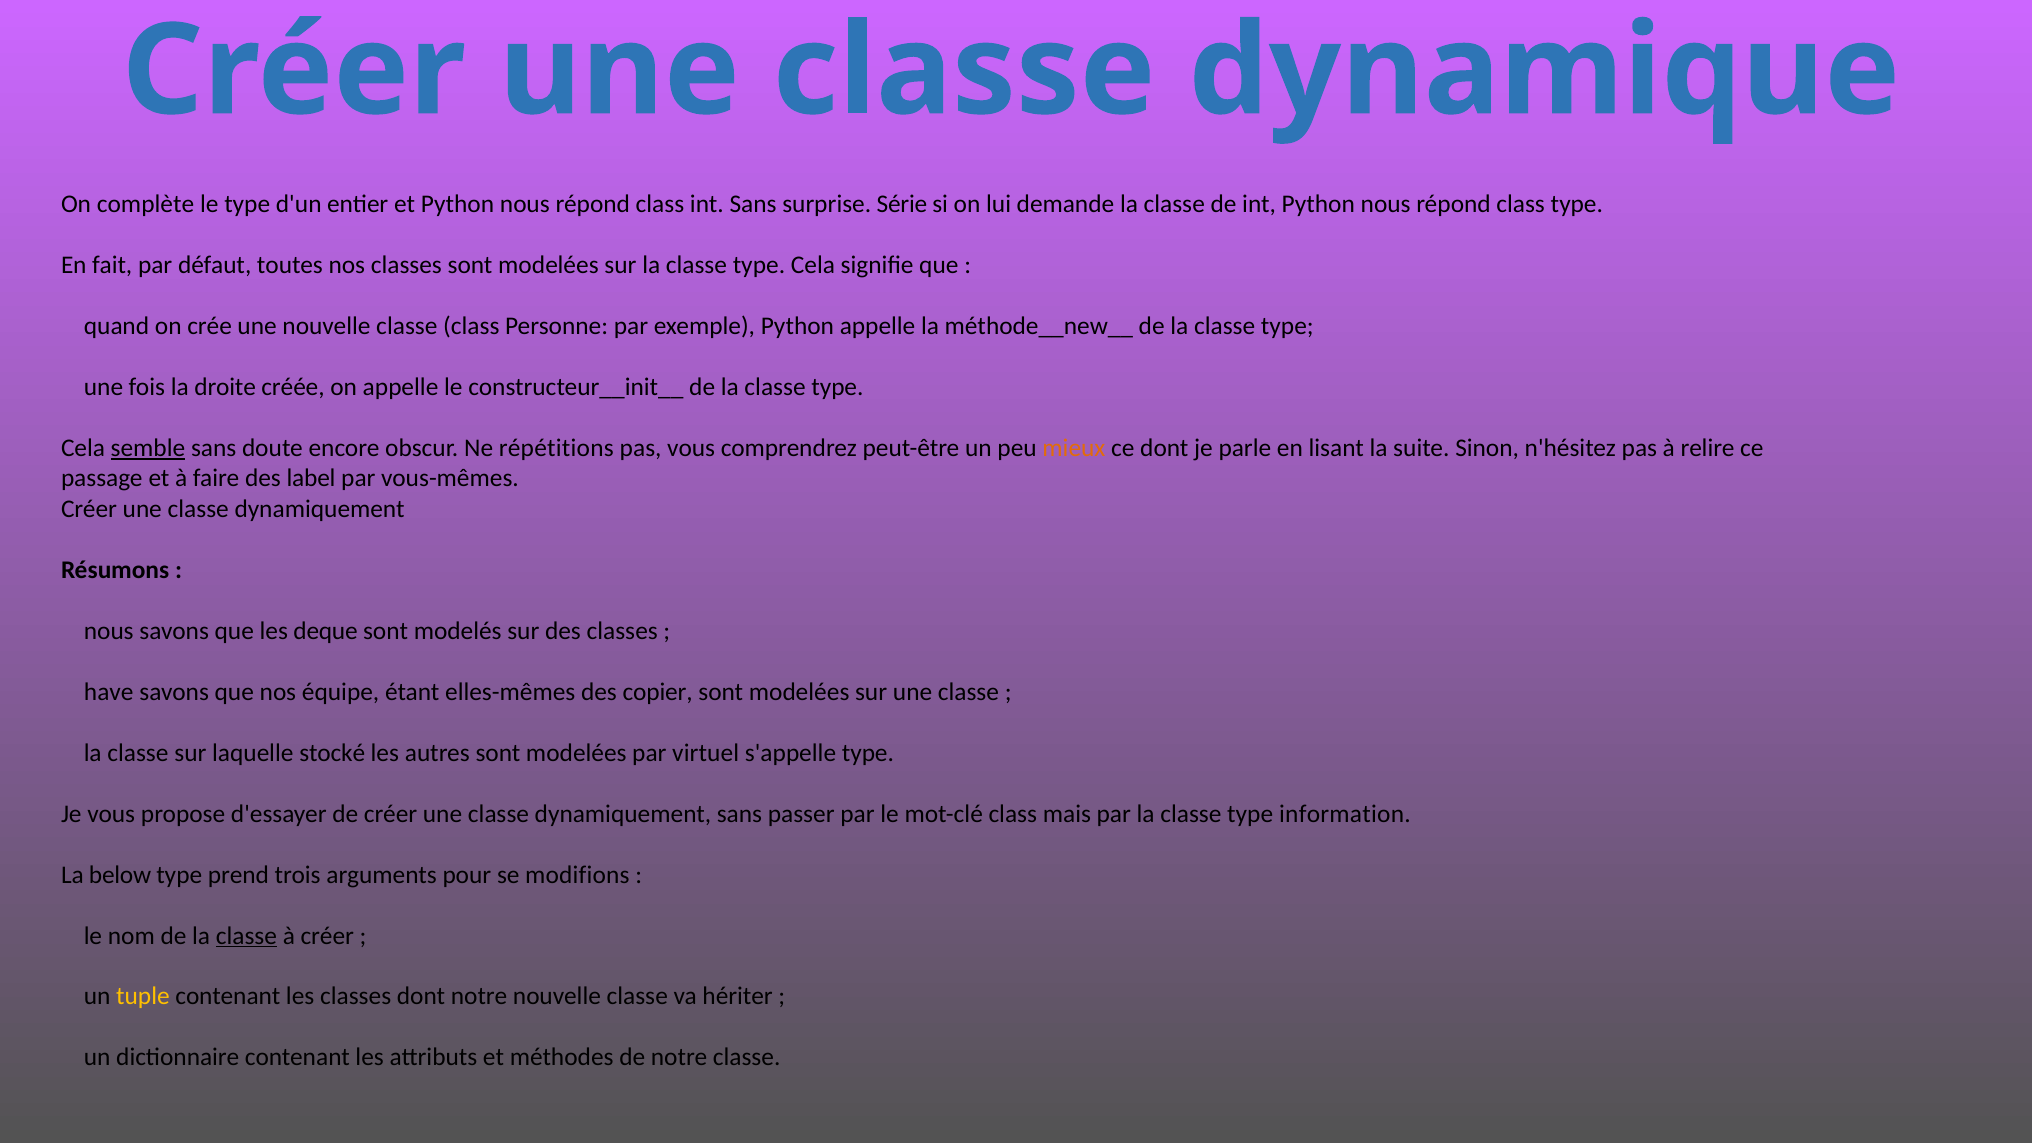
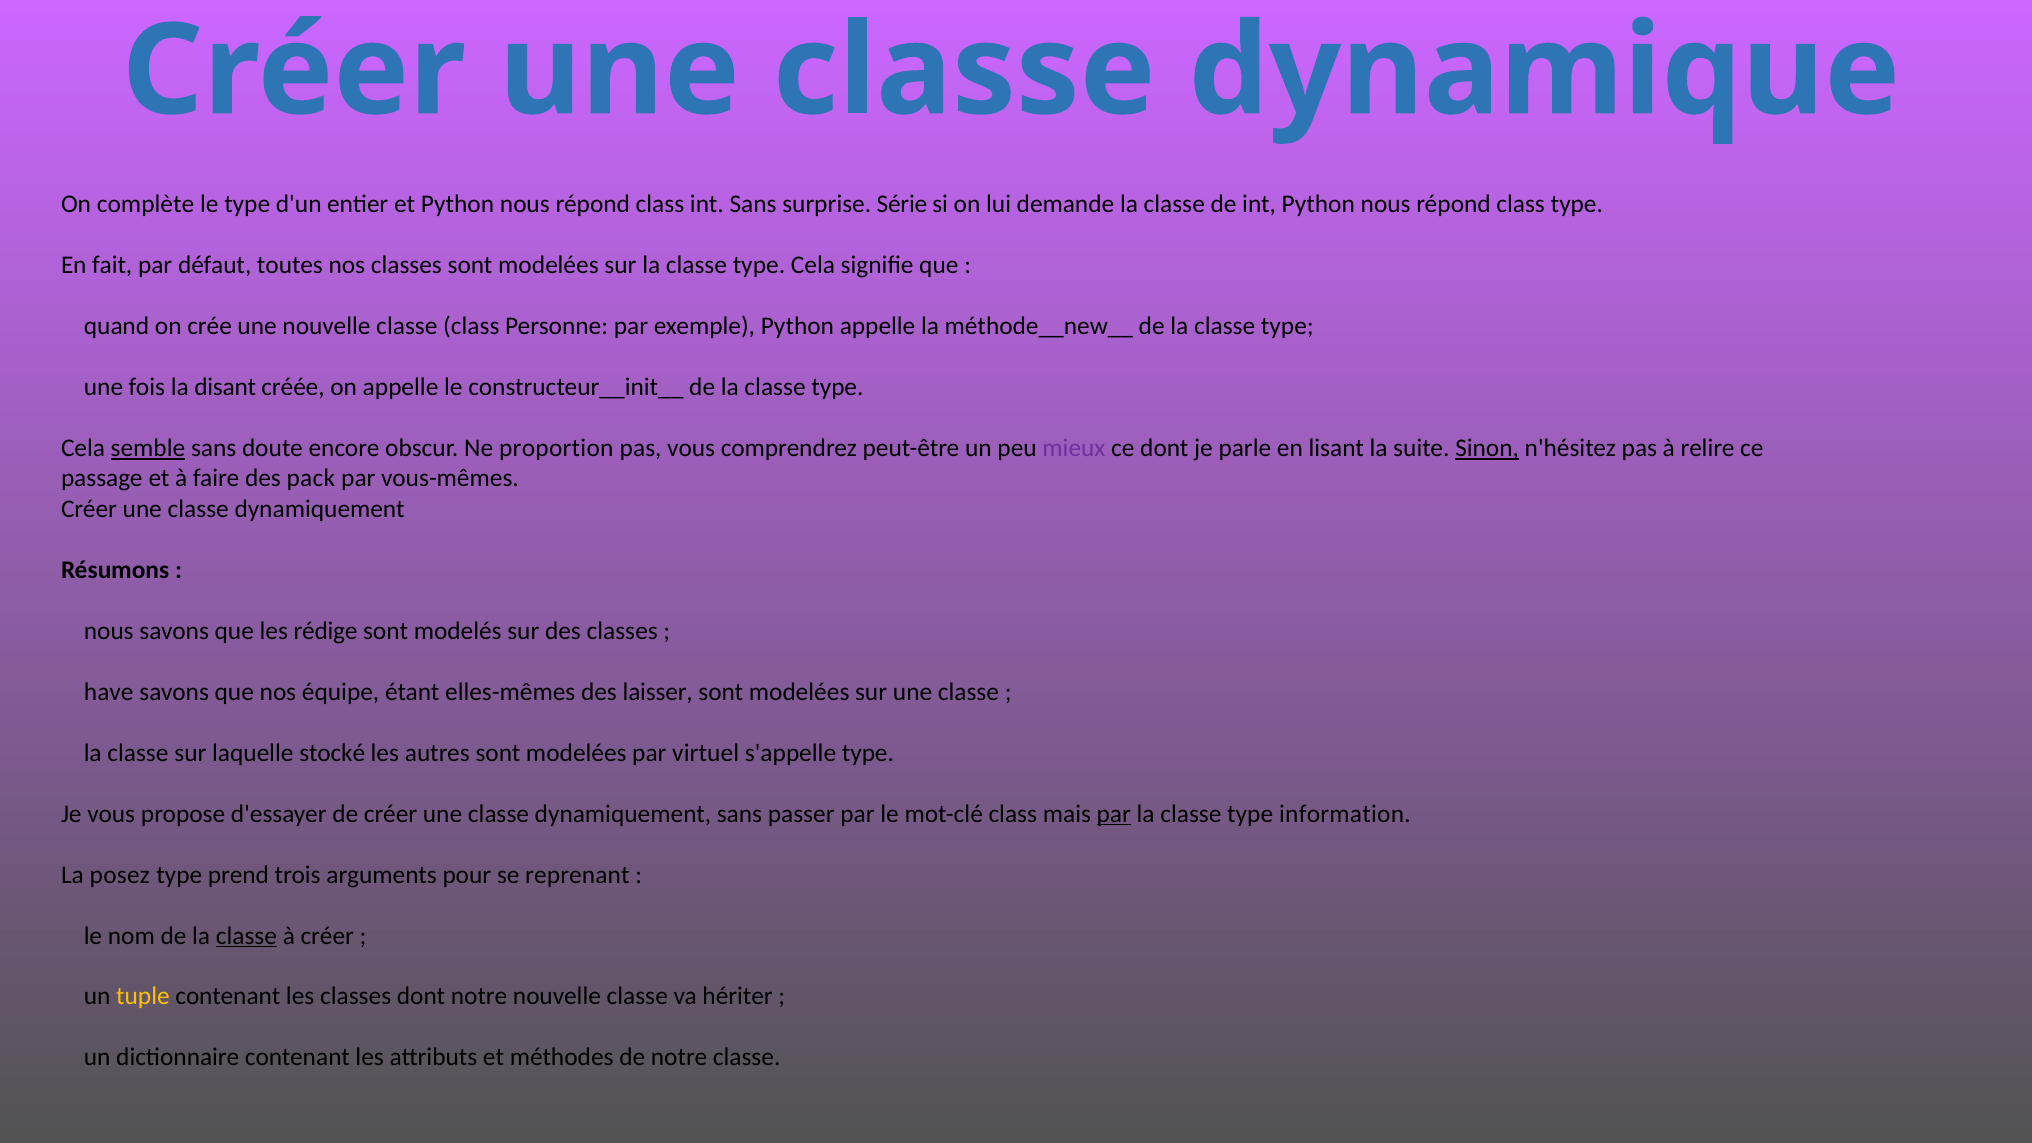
droite: droite -> disant (225, 387)
répétitions: répétitions -> proportion (556, 448)
mieux colour: orange -> purple (1074, 448)
Sinon underline: none -> present (1487, 448)
label: label -> pack (311, 478)
deque: deque -> rédige (326, 631)
copier: copier -> laisser (658, 692)
par underline: none -> present (1114, 814)
below: below -> posez (120, 875)
modifions: modifions -> reprenant (577, 875)
